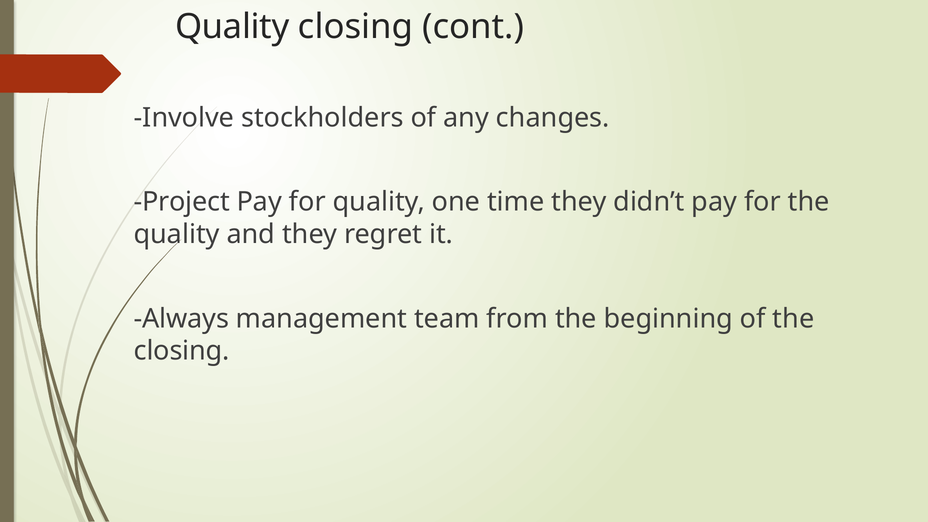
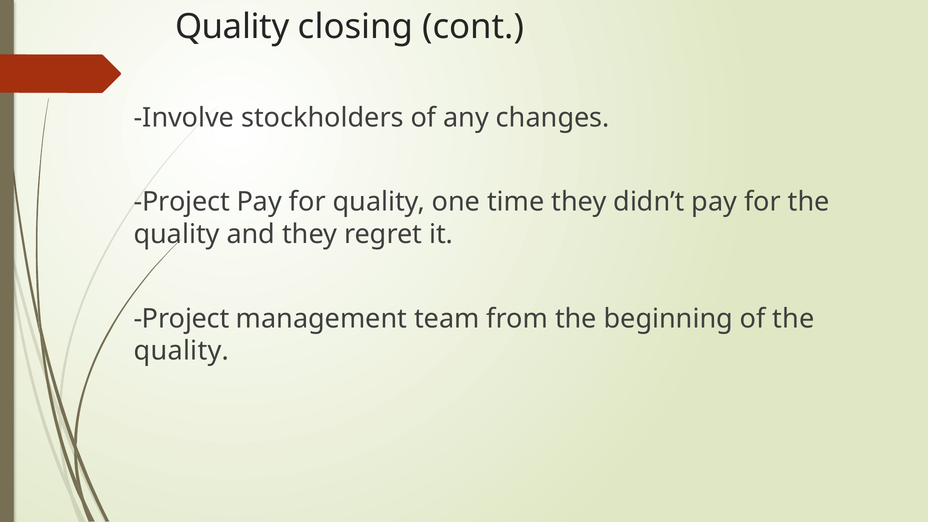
Always: Always -> Project (181, 319)
closing: closing -> quality (181, 351)
